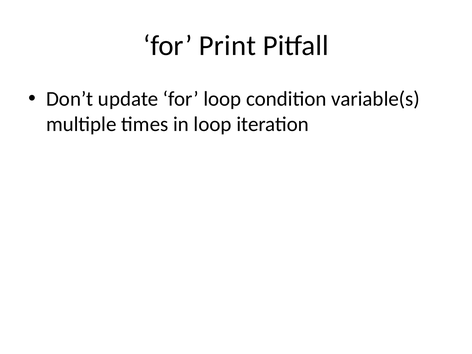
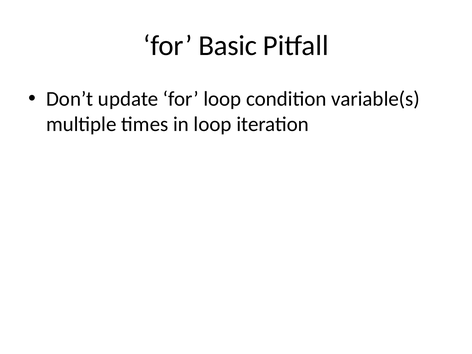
Print: Print -> Basic (228, 46)
